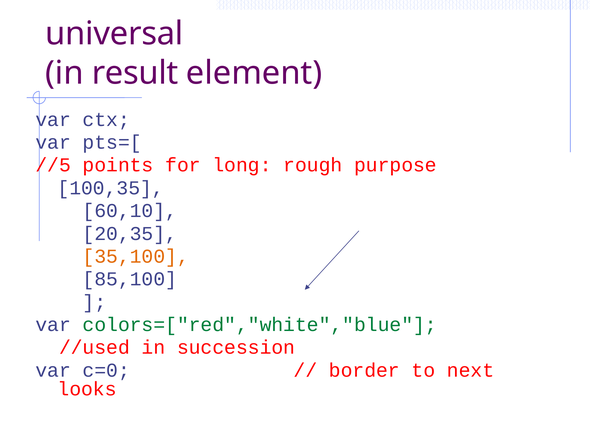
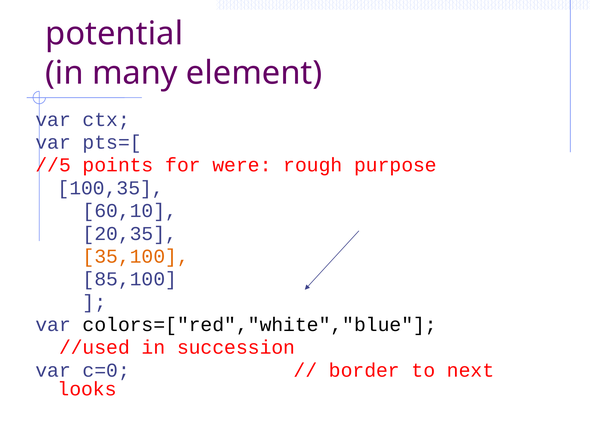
universal: universal -> potential (114, 34)
result: result -> many (135, 73)
long: long -> were (242, 165)
colors=["red","white","blue colour: green -> black (260, 325)
